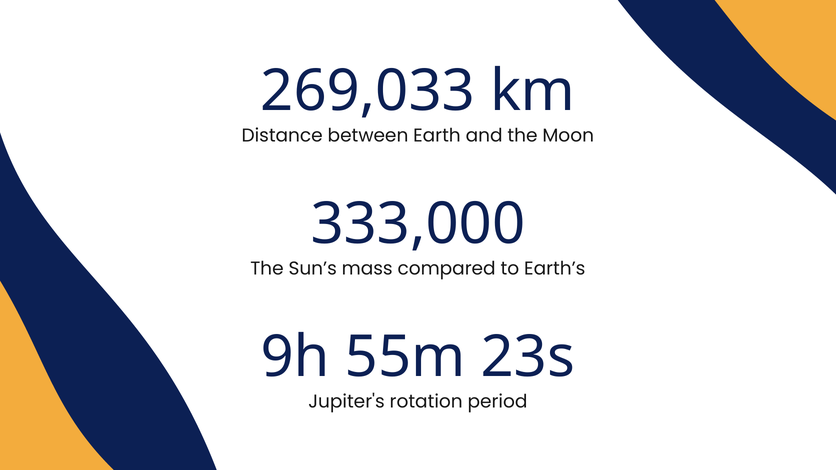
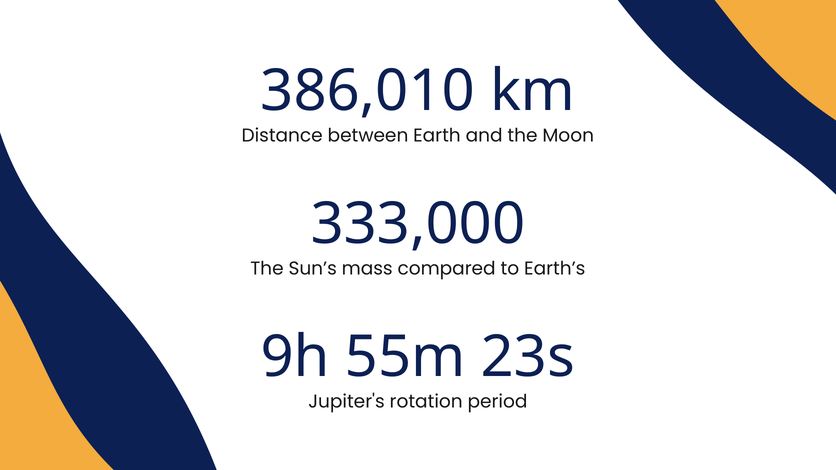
269,033: 269,033 -> 386,010 (368, 91)
